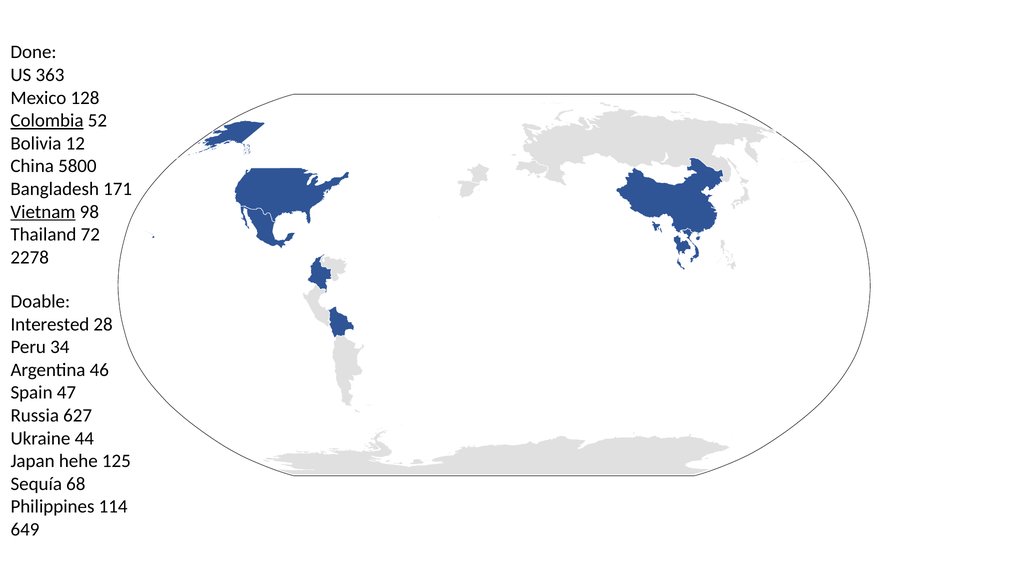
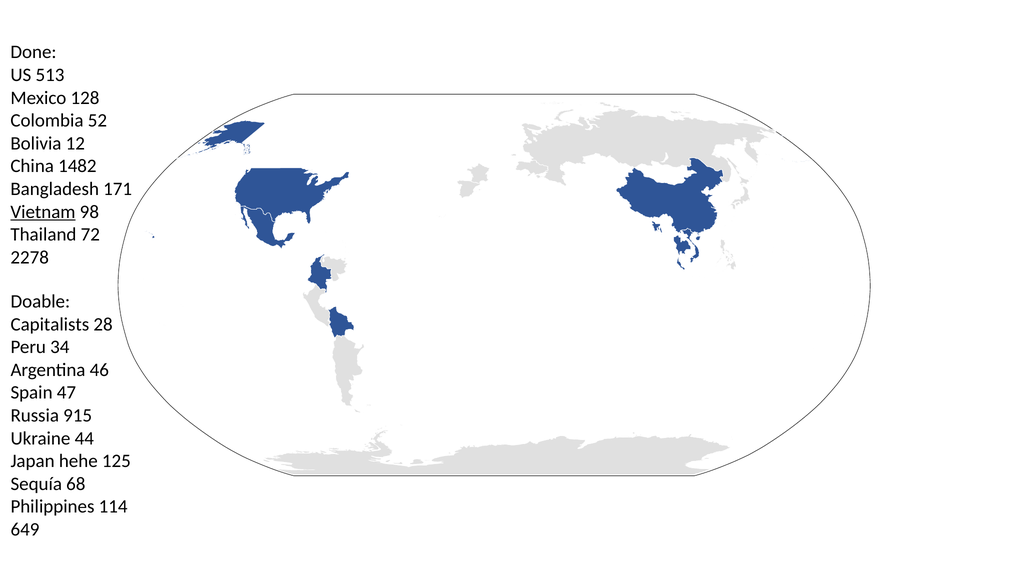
363: 363 -> 513 (50, 75)
Colombia underline: present -> none (47, 120)
5800: 5800 -> 1482 (77, 166)
Interested: Interested -> Capitalists (50, 324)
627: 627 -> 915 (78, 415)
